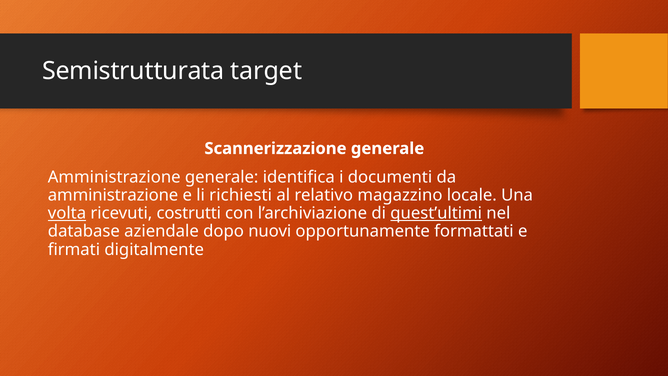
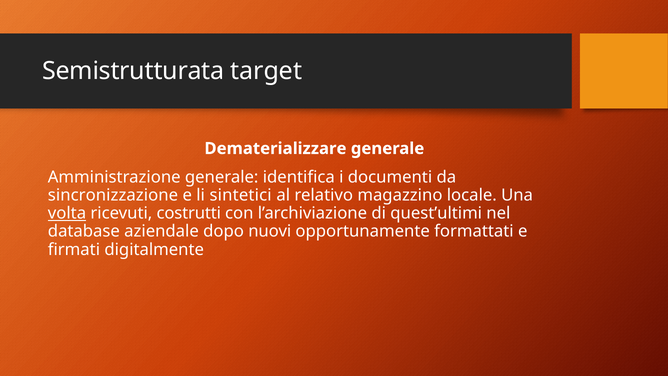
Scannerizzazione: Scannerizzazione -> Dematerializzare (275, 148)
amministrazione: amministrazione -> sincronizzazione (113, 195)
richiesti: richiesti -> sintetici (241, 195)
quest’ultimi underline: present -> none (436, 213)
